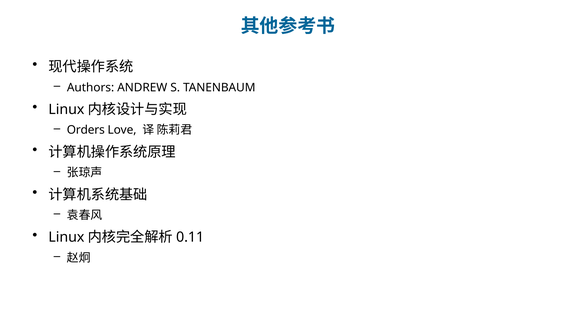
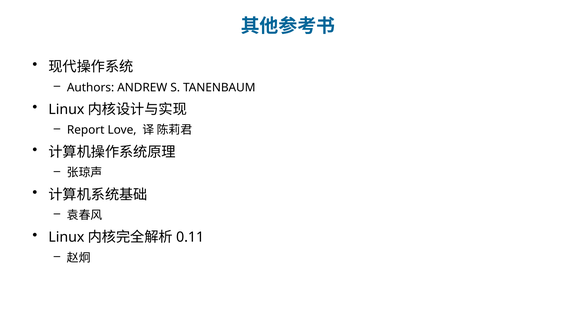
Orders: Orders -> Report (86, 130)
